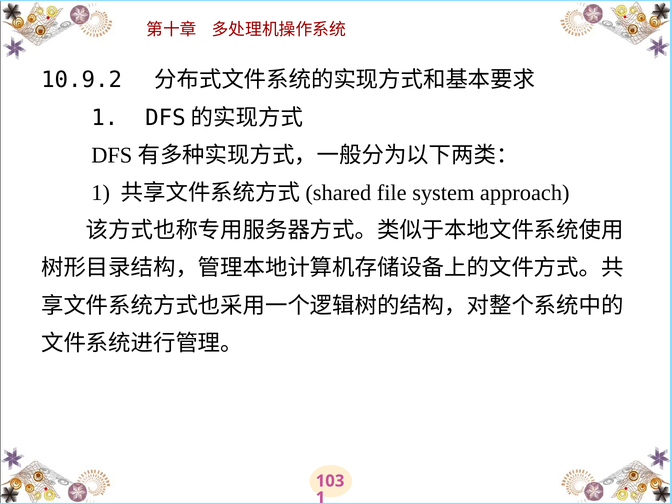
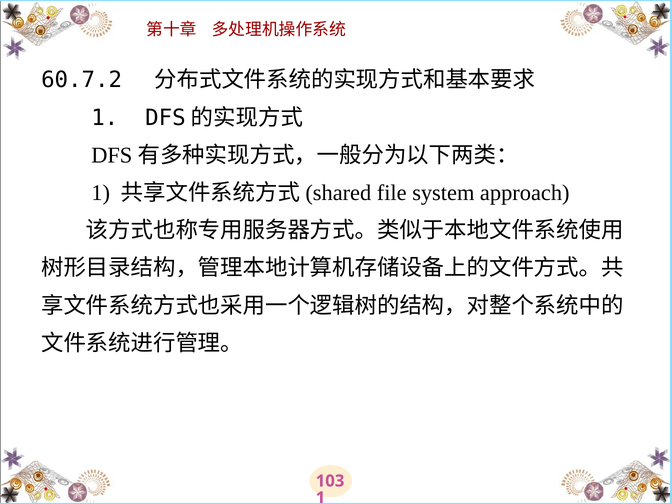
10.9.2: 10.9.2 -> 60.7.2 (82, 80)
